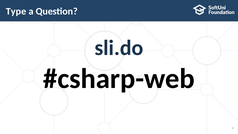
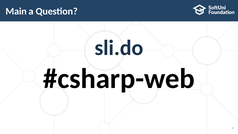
Type: Type -> Main (16, 11)
